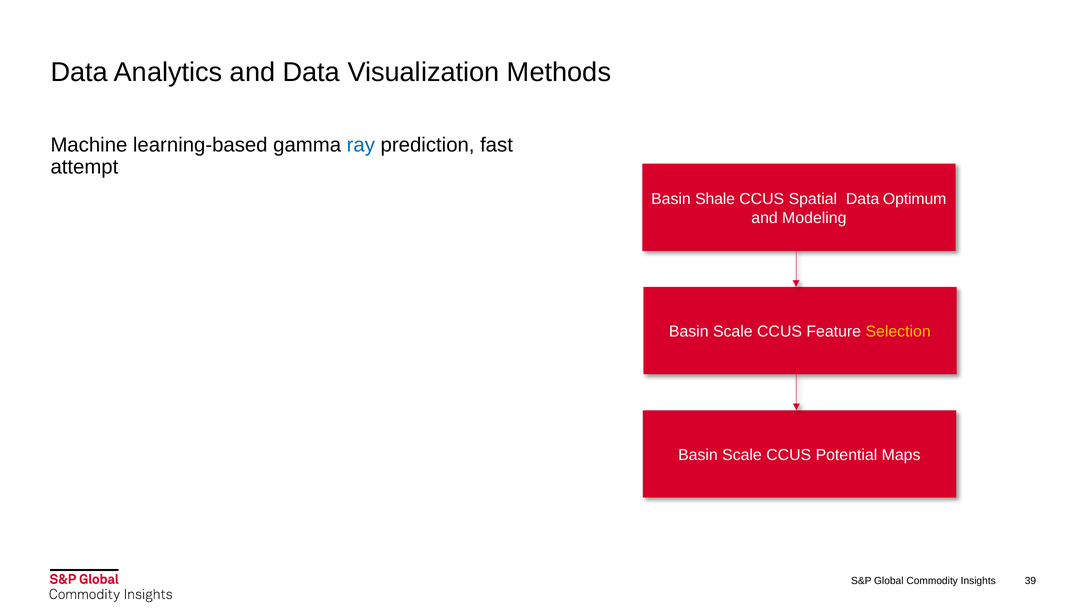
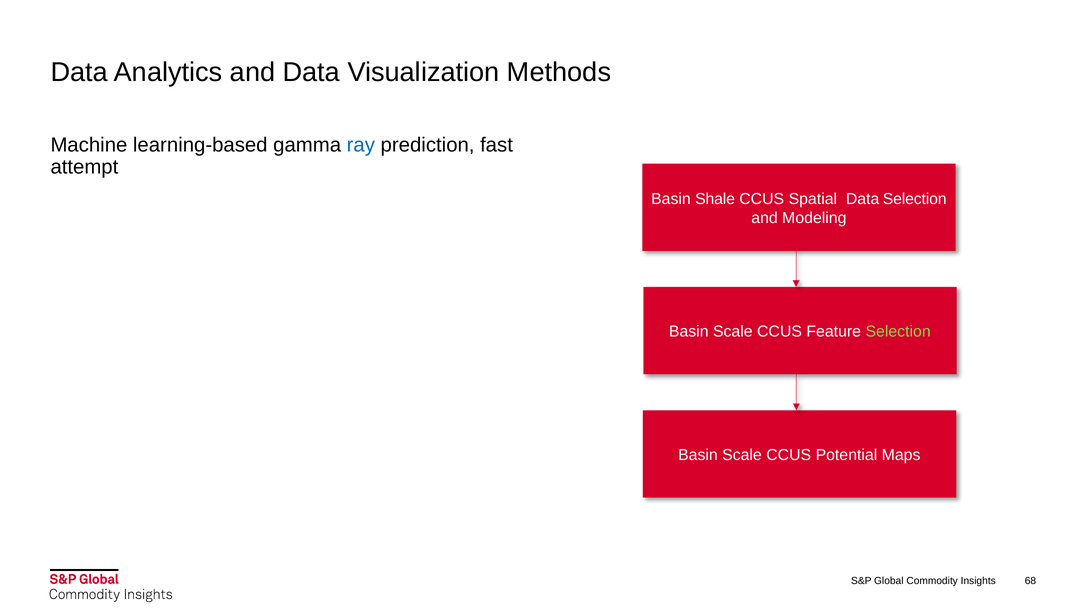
Data Optimum: Optimum -> Selection (915, 199)
Selection colour: yellow -> light green (898, 332)
39: 39 -> 68 (1030, 581)
